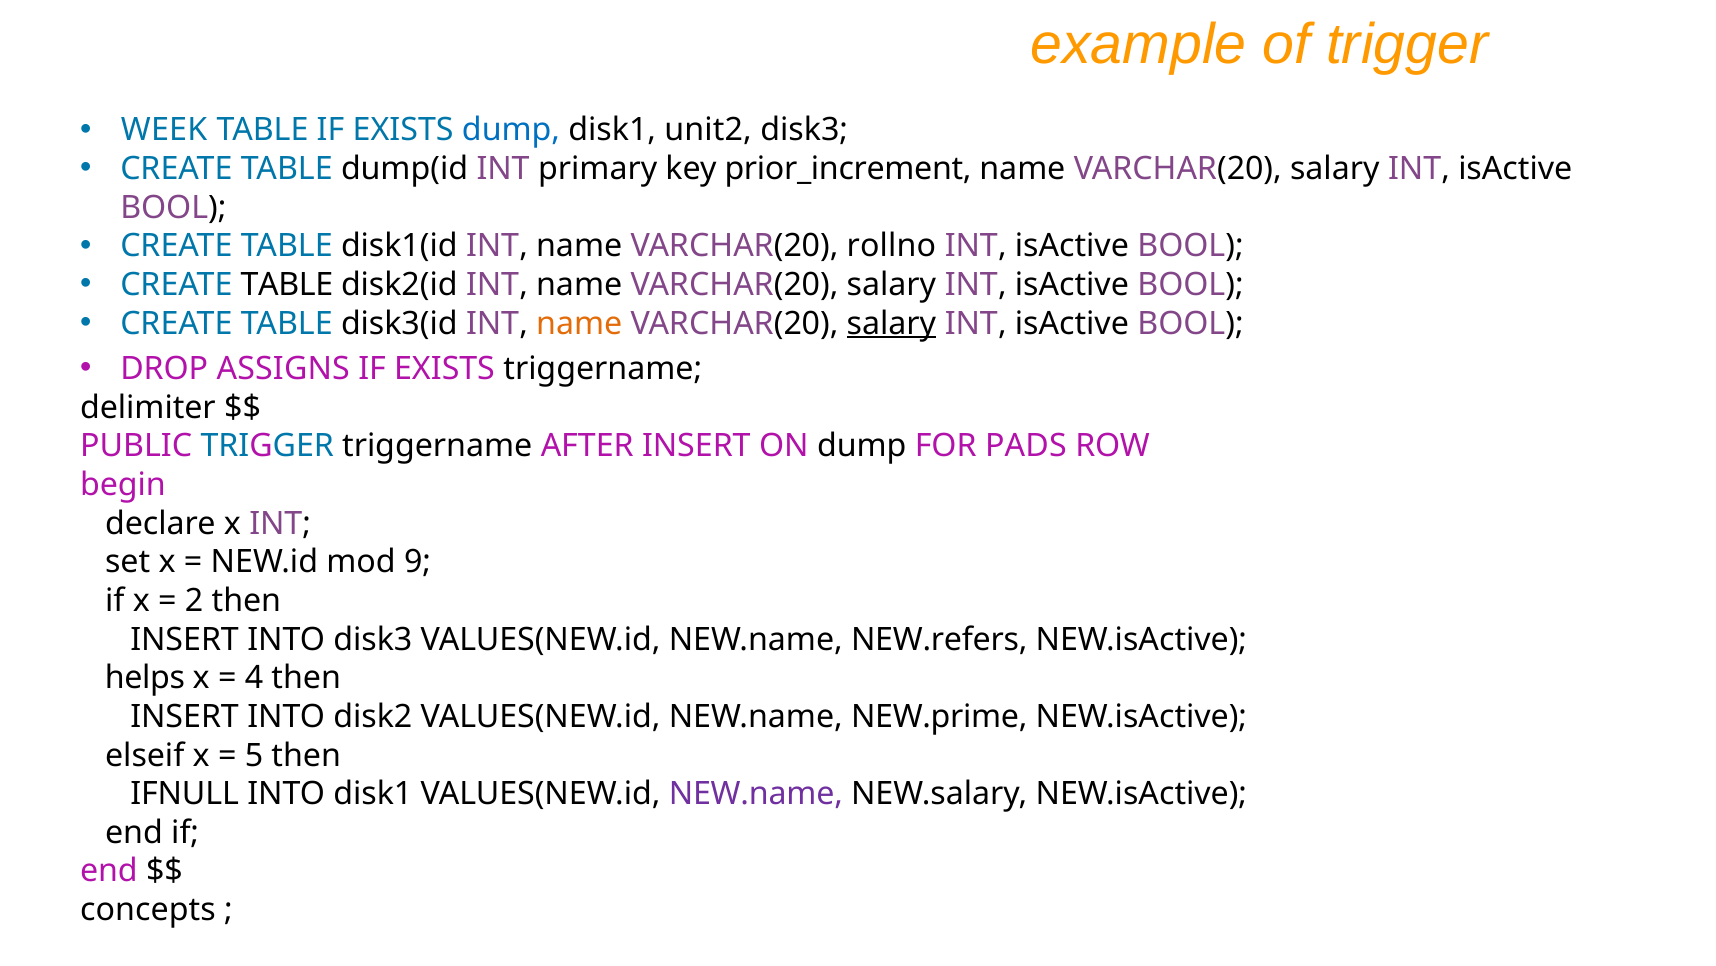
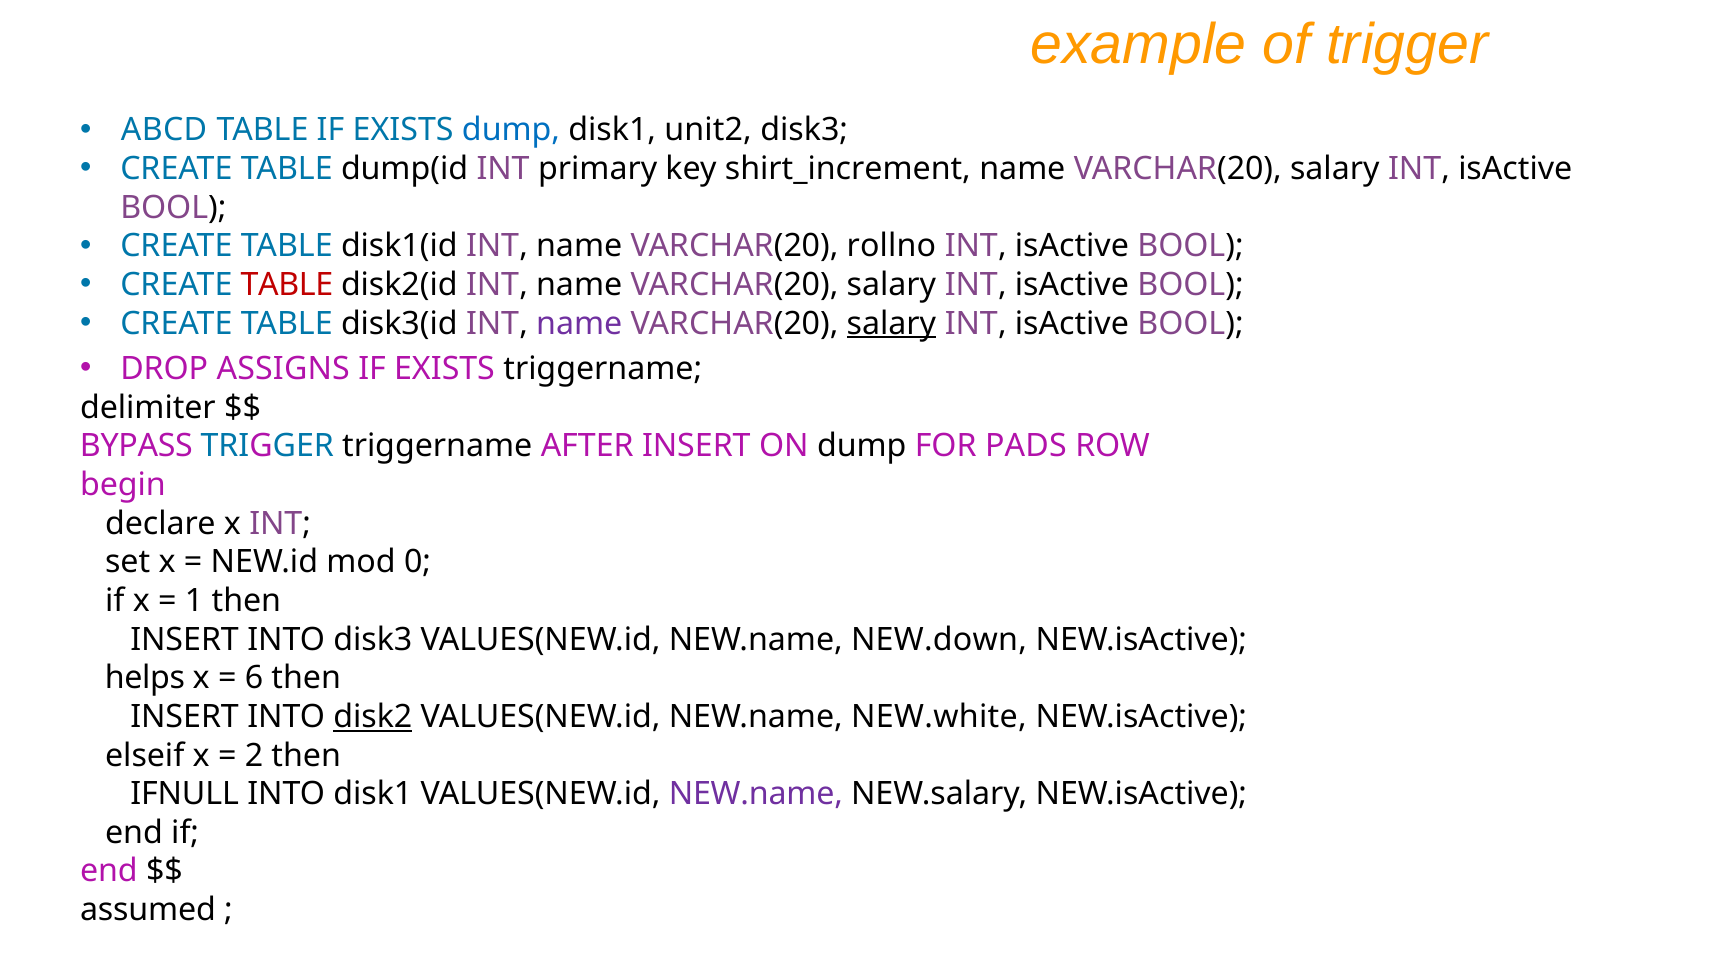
WEEK: WEEK -> ABCD (164, 130)
prior_increment: prior_increment -> shirt_increment (848, 169)
TABLE colour: black -> red (287, 285)
name colour: orange -> purple (579, 323)
PUBLIC: PUBLIC -> BYPASS (136, 446)
9: 9 -> 0 (418, 562)
2: 2 -> 1 (194, 600)
NEW.refers: NEW.refers -> NEW.down (939, 639)
4: 4 -> 6 (254, 678)
disk2 underline: none -> present (373, 716)
NEW.prime: NEW.prime -> NEW.white (939, 716)
5: 5 -> 2 (254, 755)
concepts: concepts -> assumed (148, 909)
